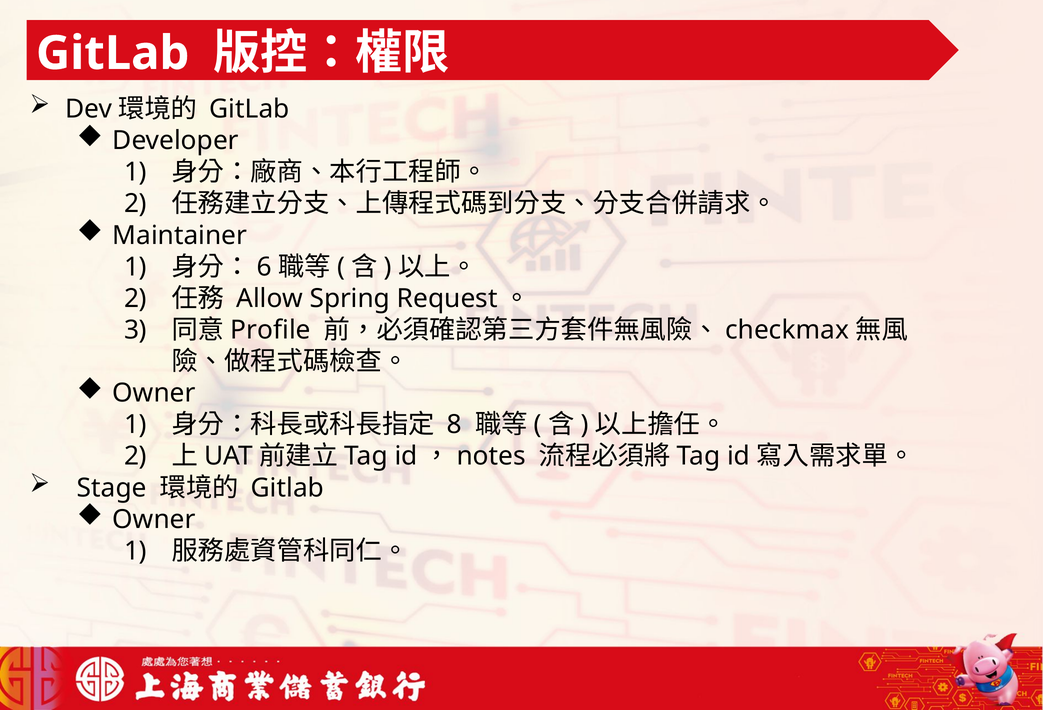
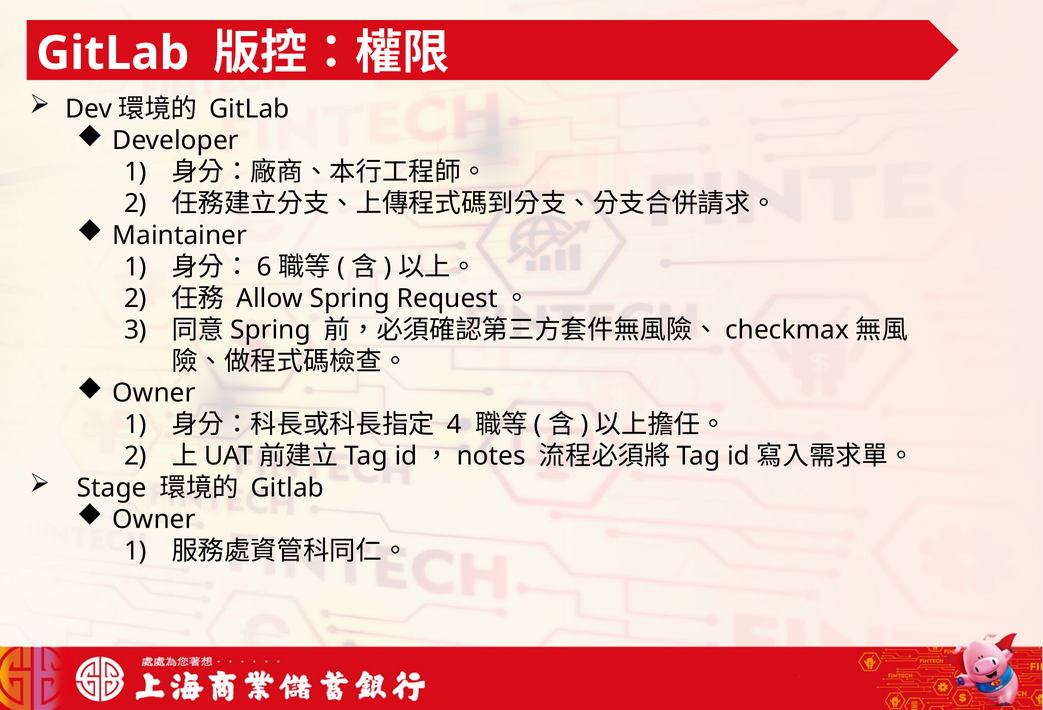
Profile: Profile -> Spring (271, 330)
8: 8 -> 4 (454, 424)
